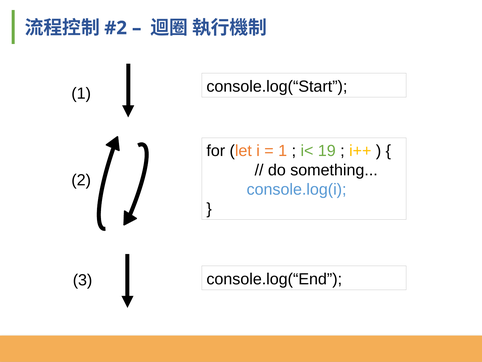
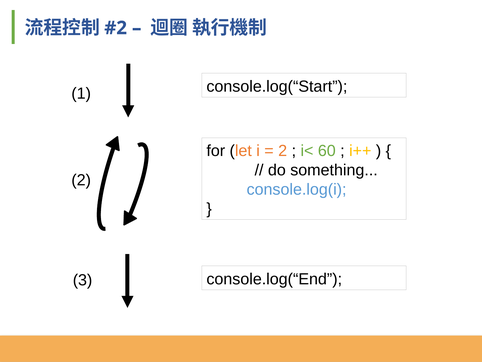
1: 1 -> 2 (283, 151)
19: 19 -> 60 (327, 151)
